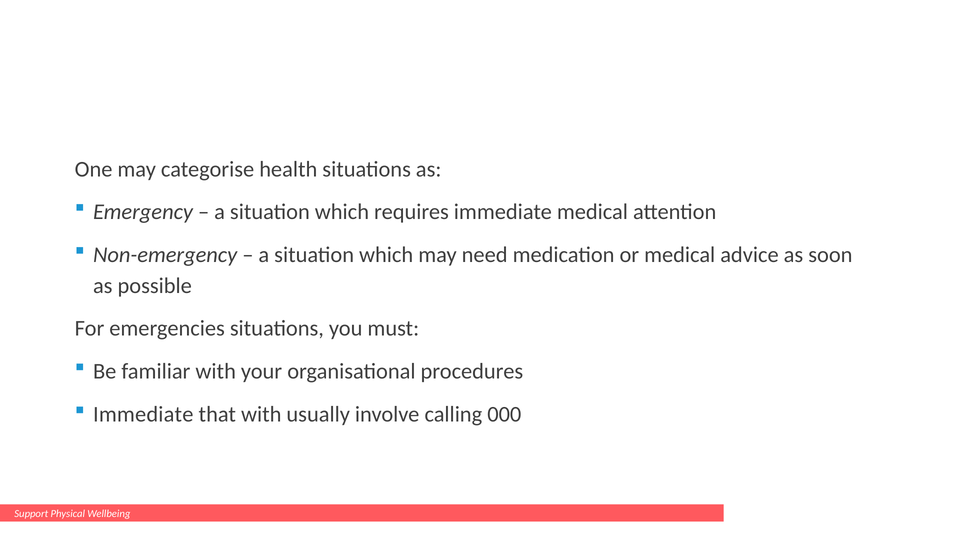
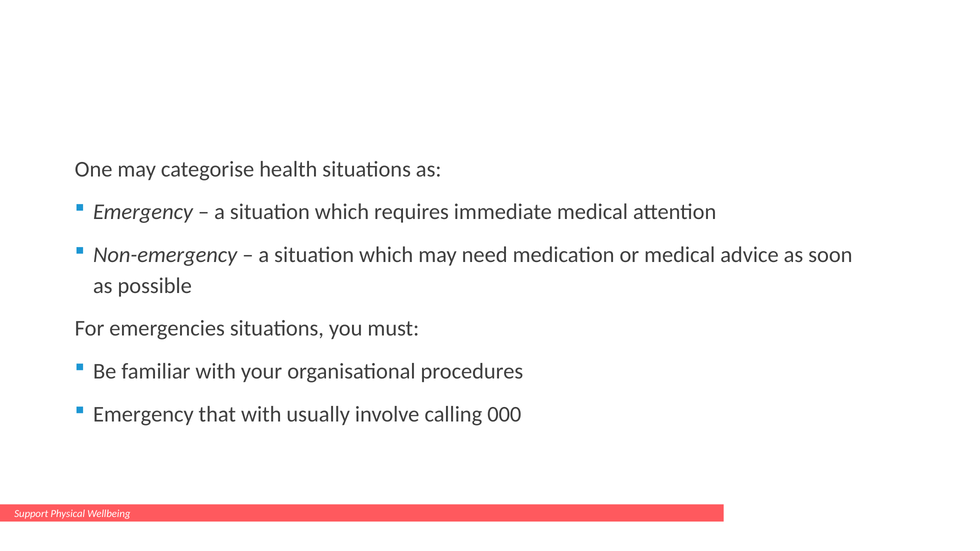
Immediate: Immediate -> Emergency (143, 415)
